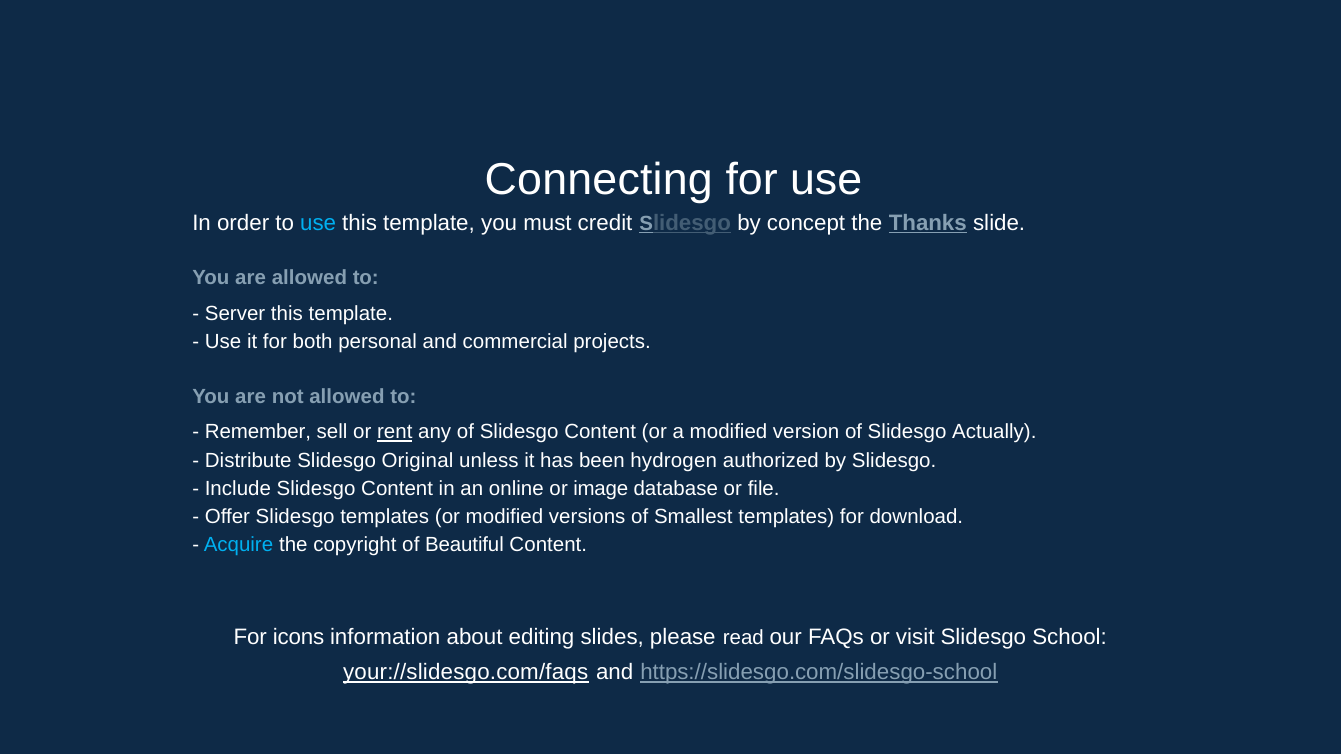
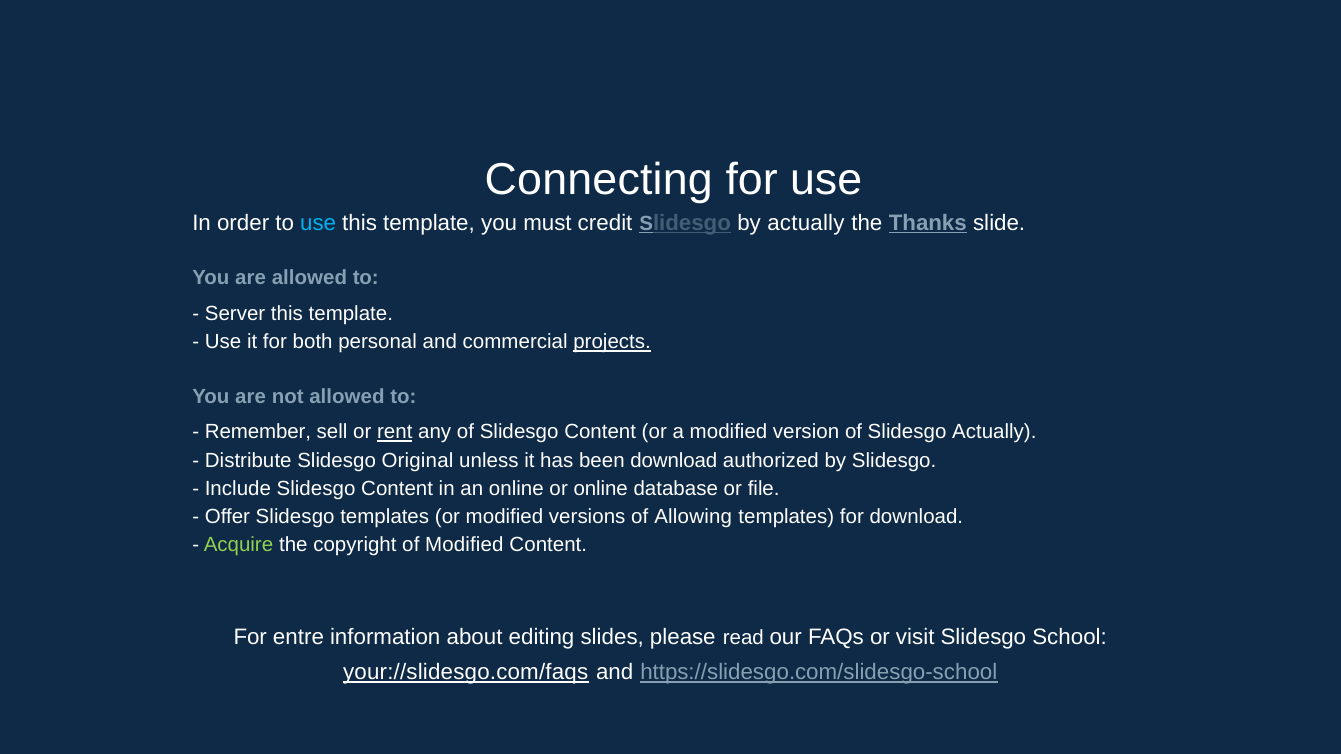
by concept: concept -> actually (806, 223)
projects underline: none -> present (612, 342)
been hydrogen: hydrogen -> download (674, 461)
or image: image -> online (601, 489)
Smallest: Smallest -> Allowing (693, 517)
Acquire colour: light blue -> light green (238, 545)
of Beautiful: Beautiful -> Modified (464, 545)
icons: icons -> entre (298, 637)
